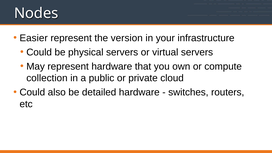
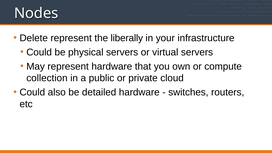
Easier: Easier -> Delete (34, 38)
version: version -> liberally (127, 38)
